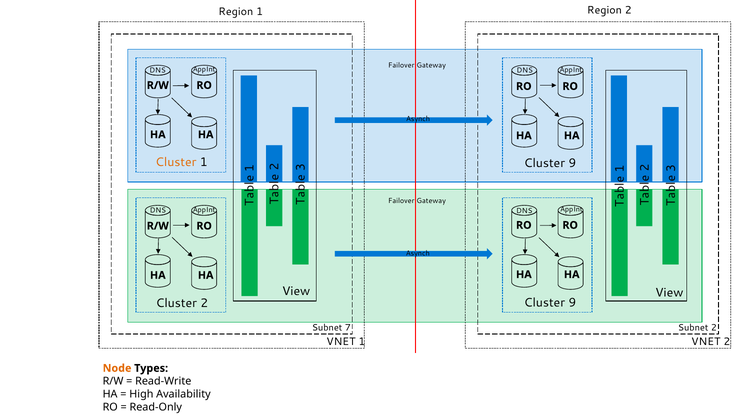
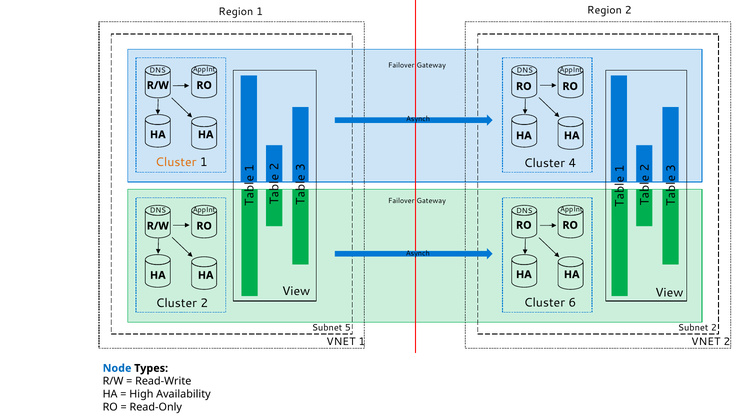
9: 9 -> 4 (572, 163)
9: 9 -> 6 (572, 303)
7: 7 -> 5 (348, 327)
Node colour: orange -> blue (117, 368)
